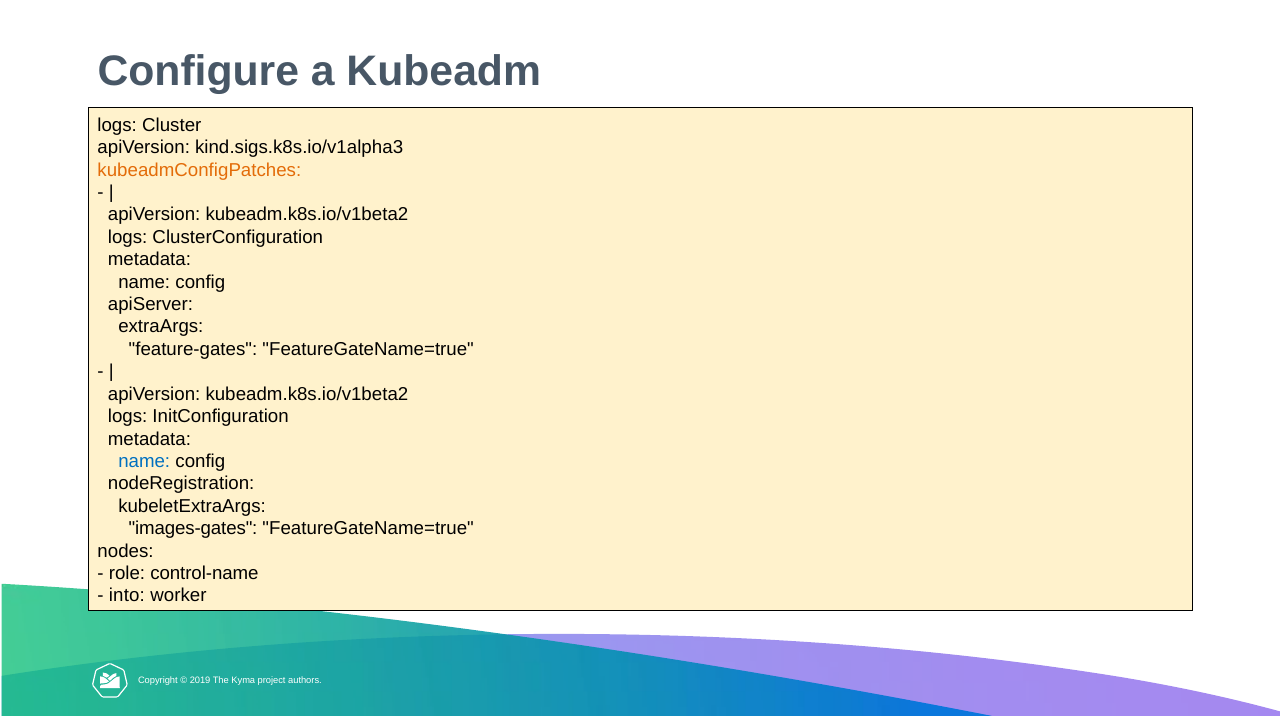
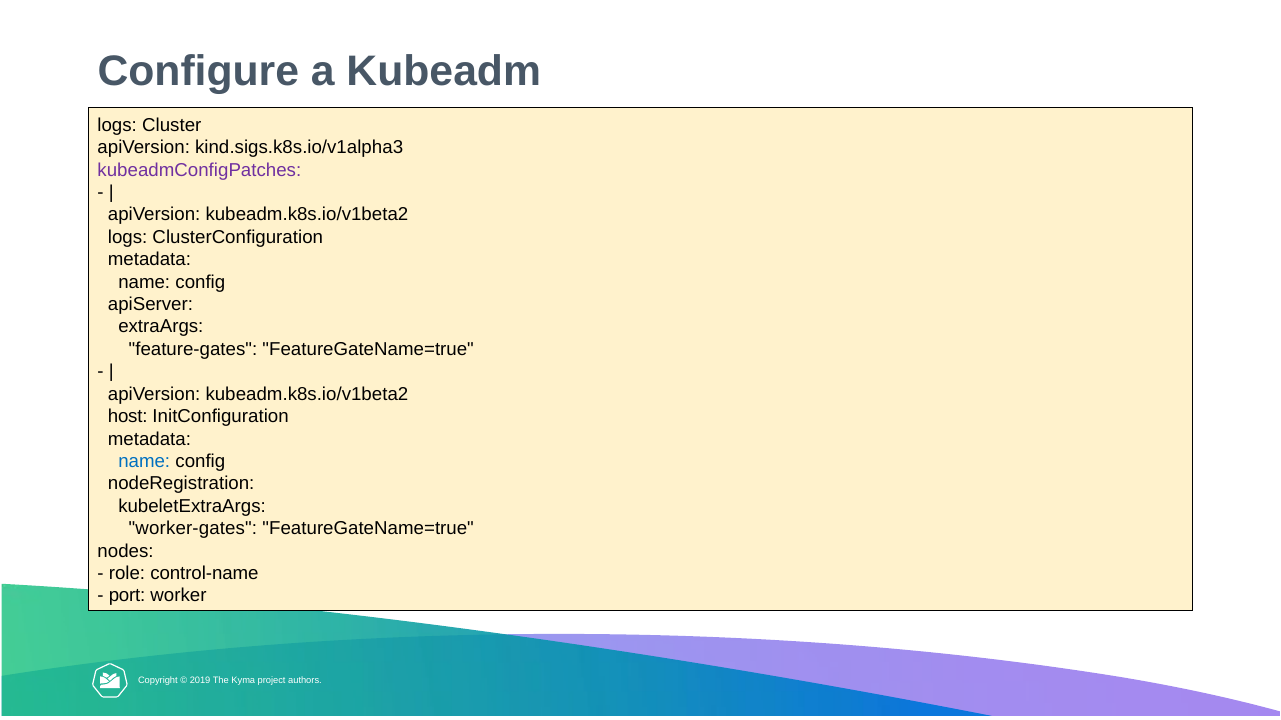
kubeadmConfigPatches colour: orange -> purple (199, 170)
logs: logs -> host (128, 417)
images-gates: images-gates -> worker-gates (193, 529)
into: into -> port (127, 596)
